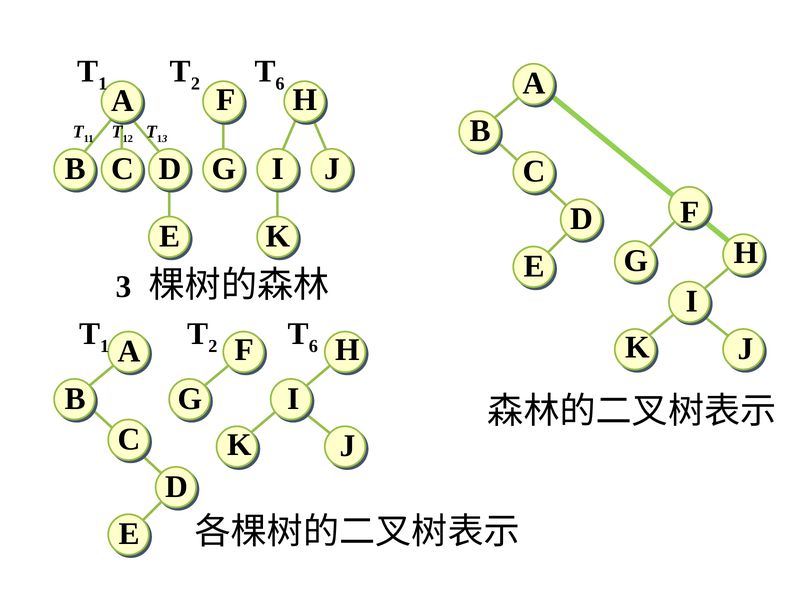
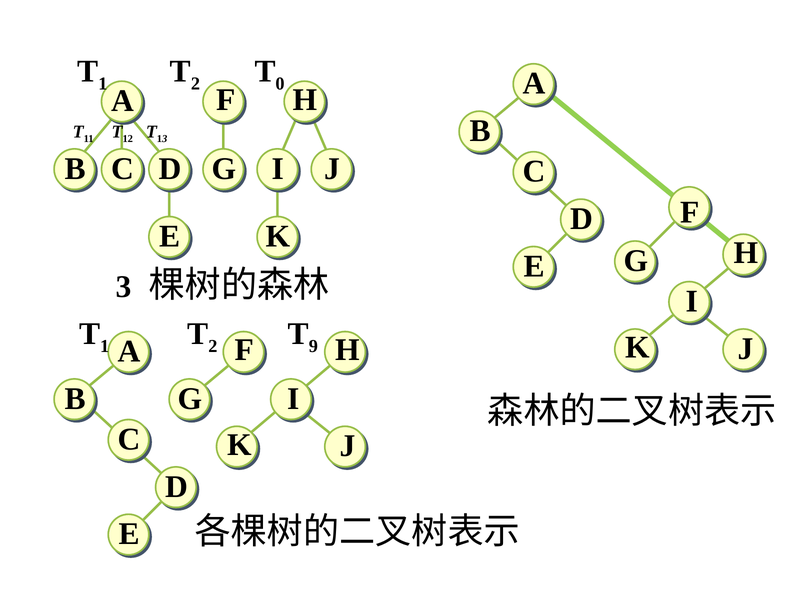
6: 6 -> 0 (280, 84)
6: 6 -> 9 (313, 346)
